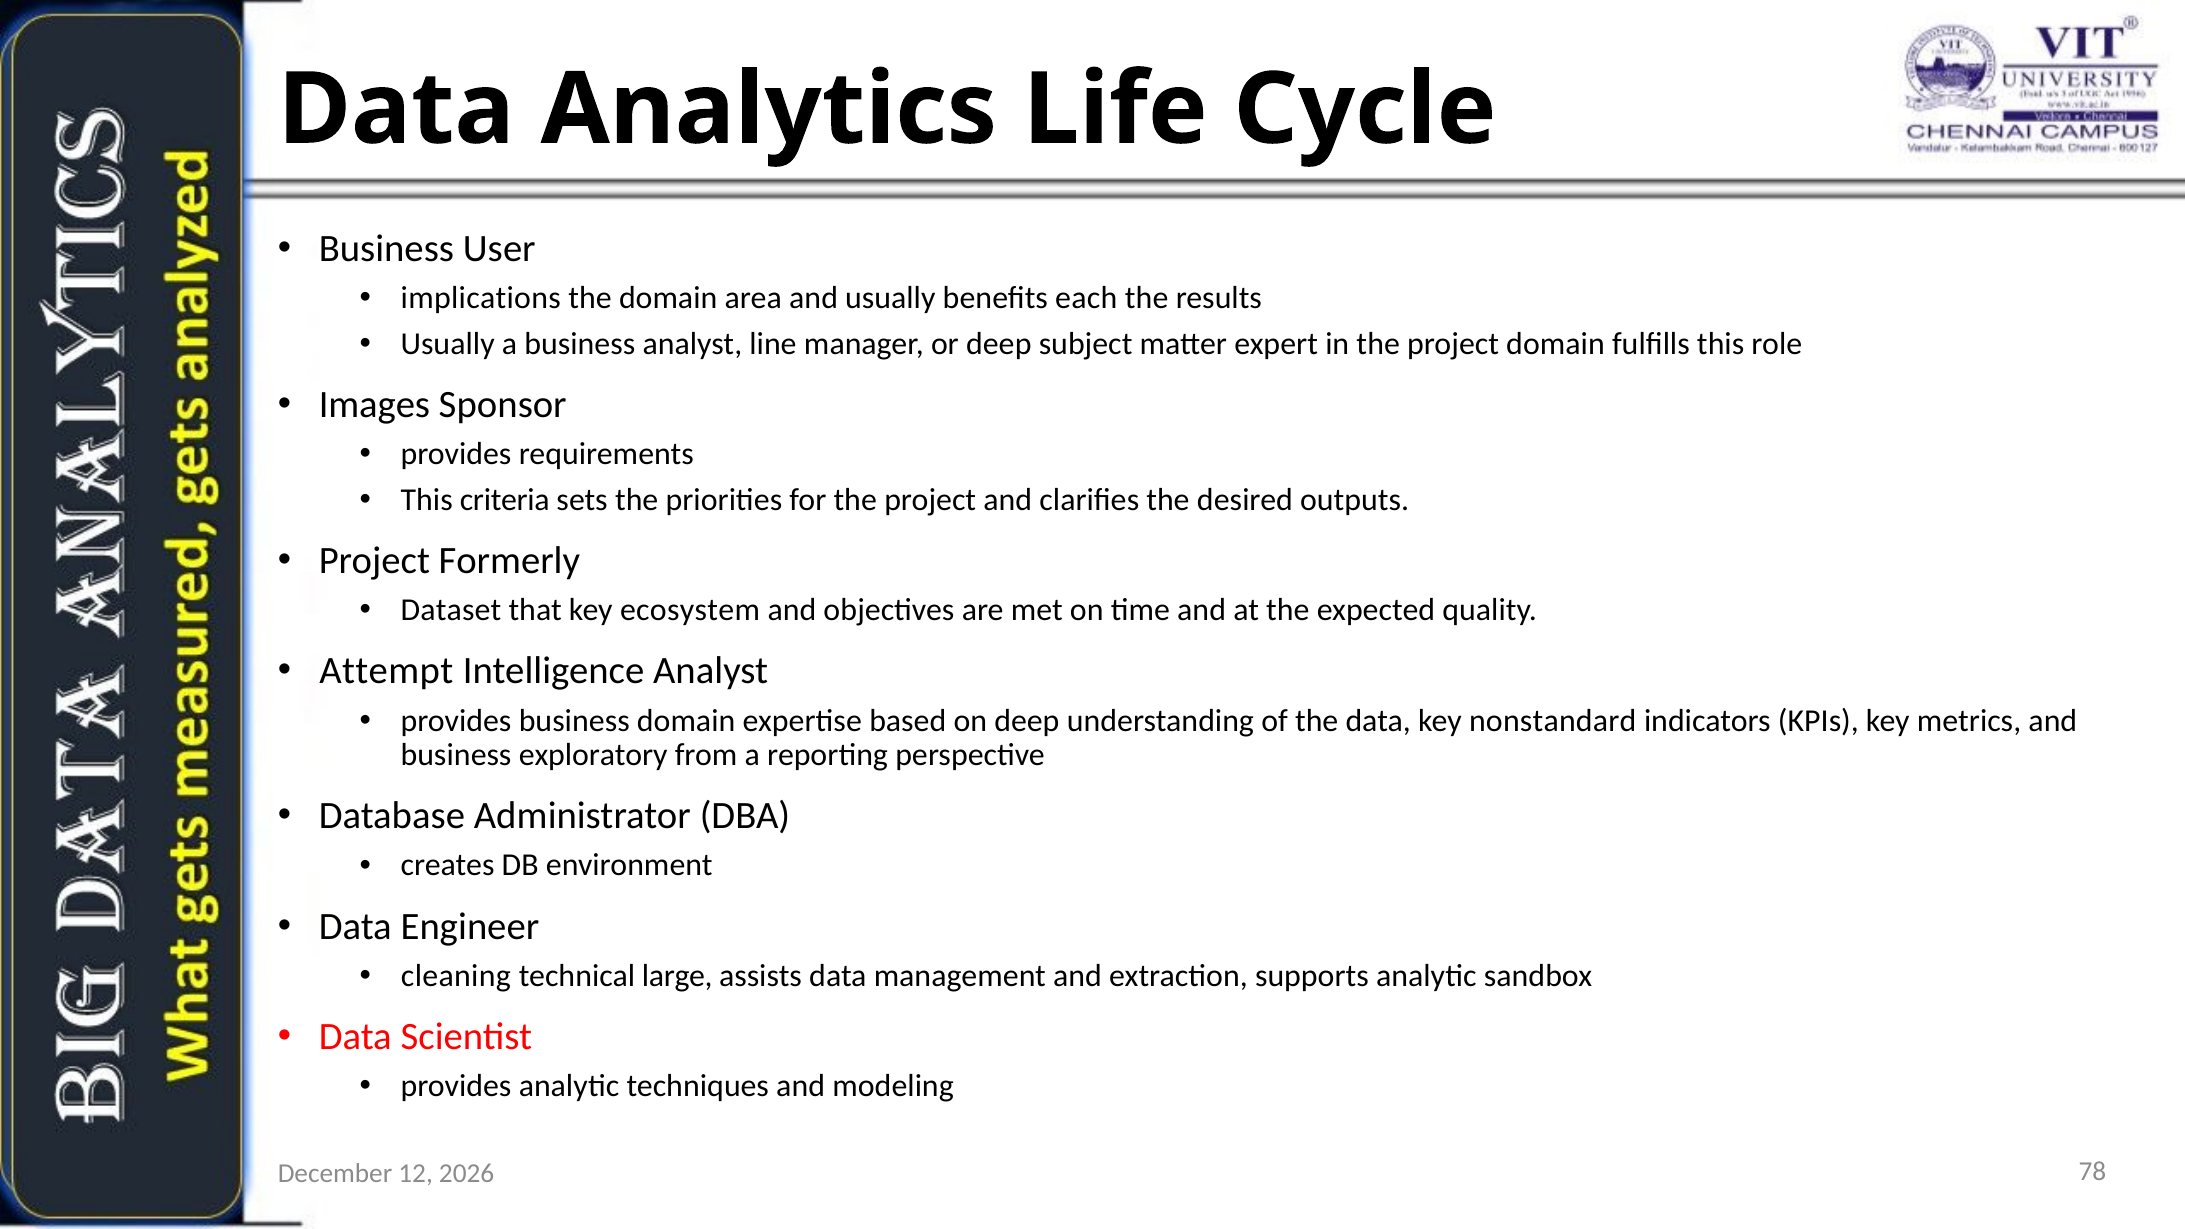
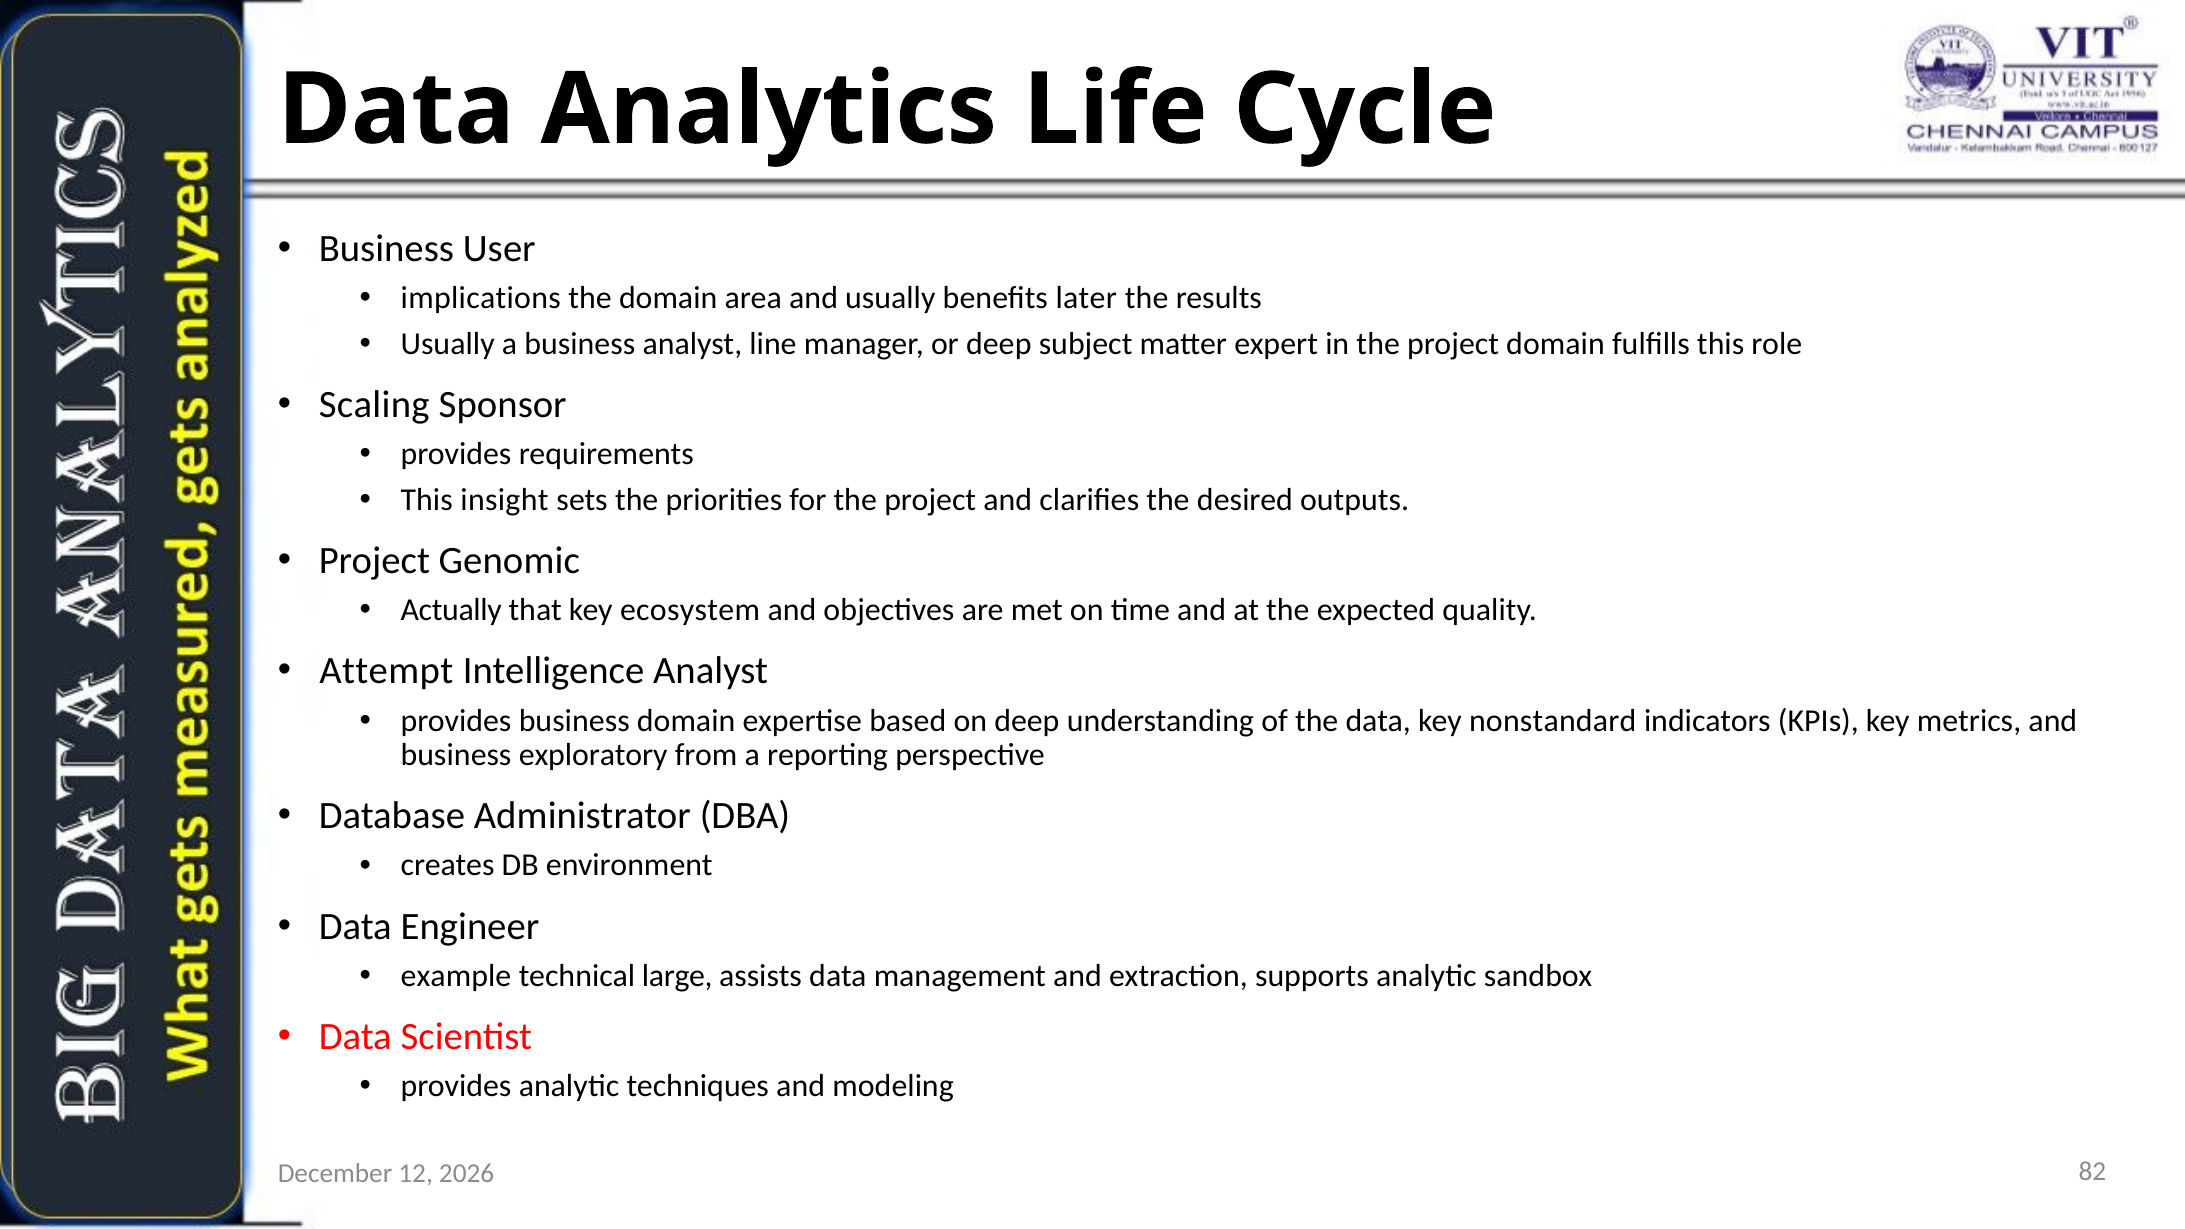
each: each -> later (1086, 298)
Images: Images -> Scaling (374, 405)
criteria: criteria -> insight (504, 500)
Formerly: Formerly -> Genomic (509, 561)
Dataset: Dataset -> Actually (451, 610)
cleaning: cleaning -> example (456, 976)
78: 78 -> 82 (2092, 1172)
